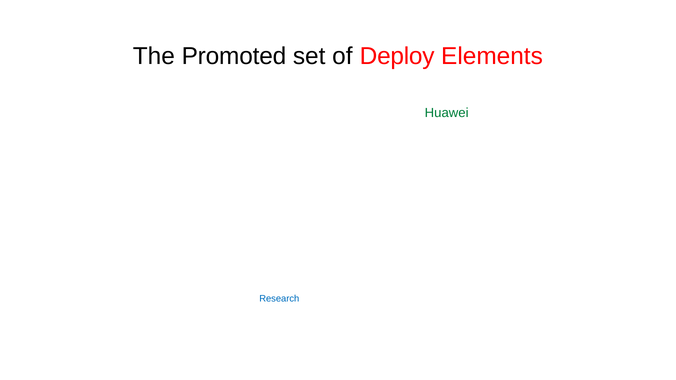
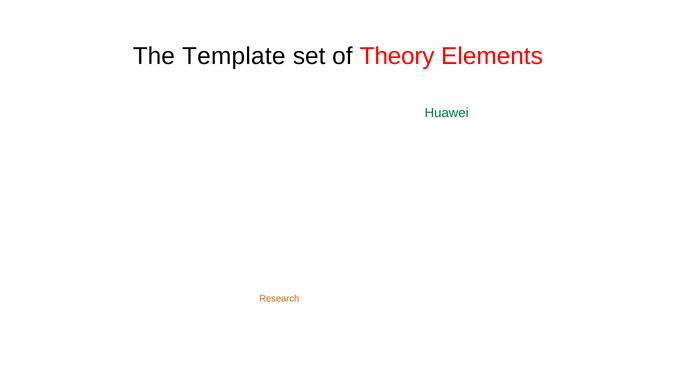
Promoted: Promoted -> Template (234, 56)
Deploy: Deploy -> Theory (397, 56)
Research colour: blue -> orange (279, 299)
